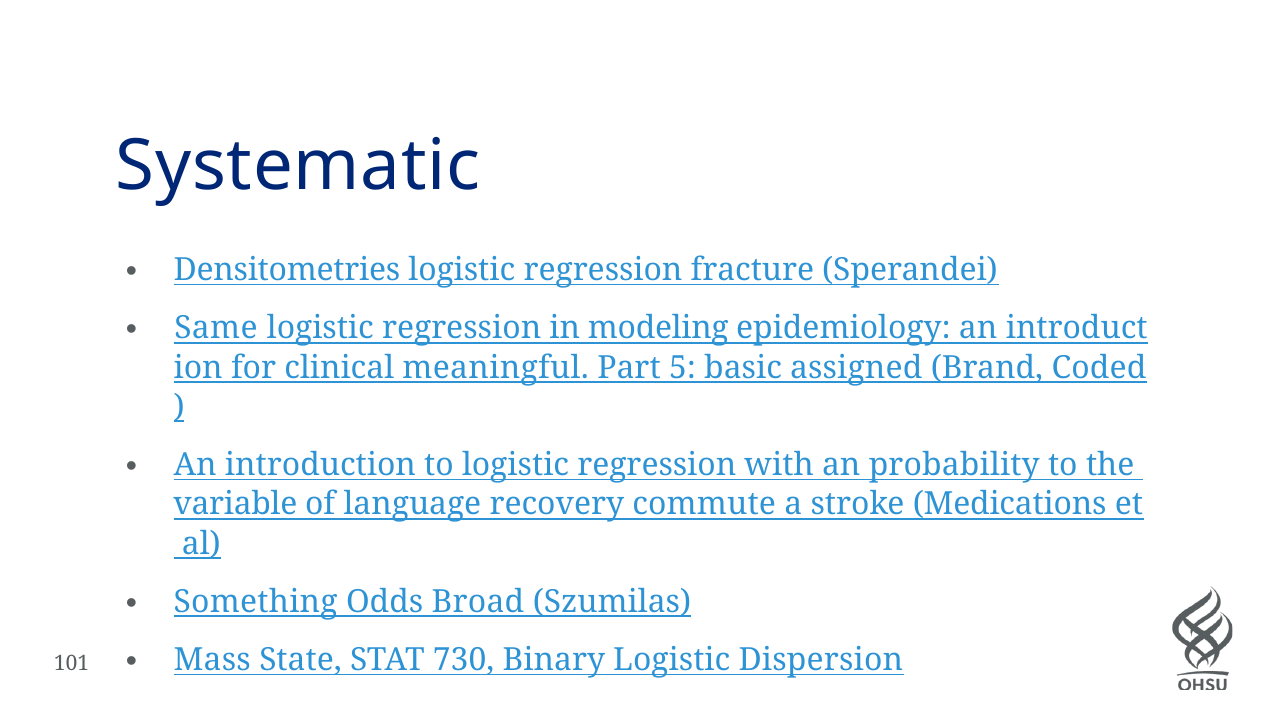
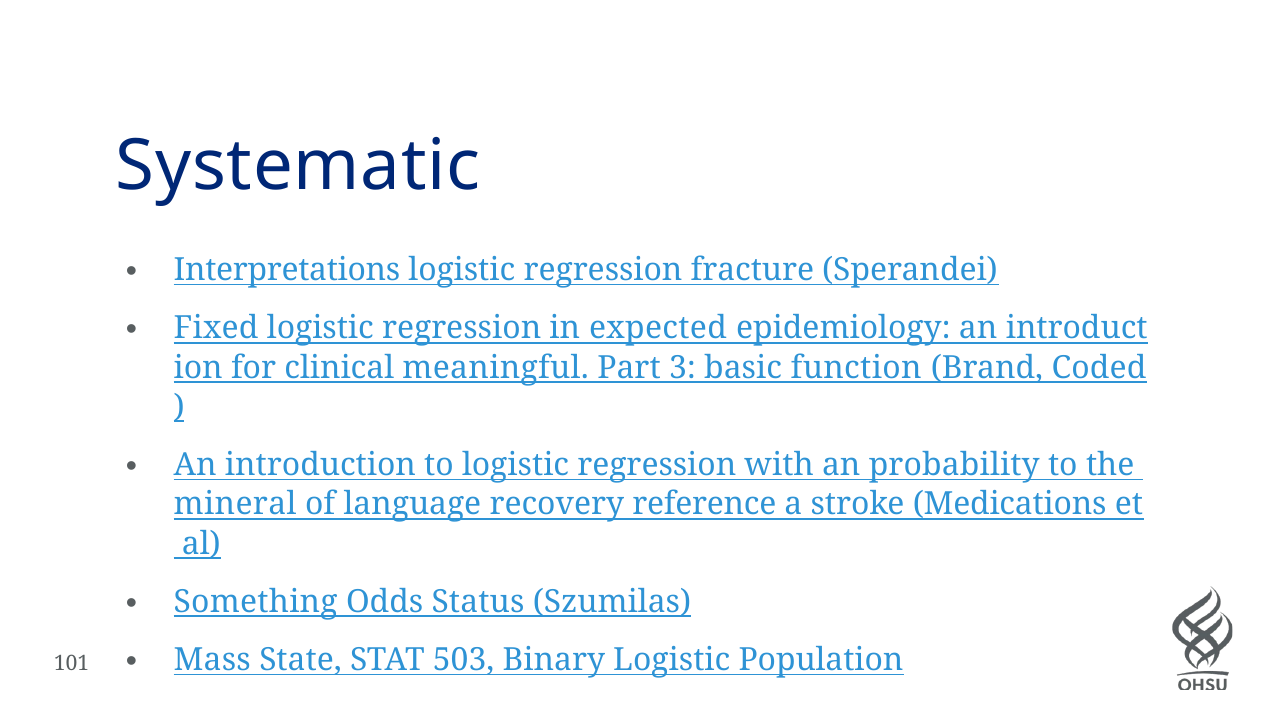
Densitometries: Densitometries -> Interpretations (287, 270)
Same: Same -> Fixed (216, 329)
modeling: modeling -> expected (658, 329)
5: 5 -> 3 (683, 368)
assigned: assigned -> function (856, 368)
variable: variable -> mineral (235, 504)
commute: commute -> reference (704, 504)
Broad: Broad -> Status (478, 602)
730: 730 -> 503 (464, 660)
Dispersion: Dispersion -> Population (821, 660)
